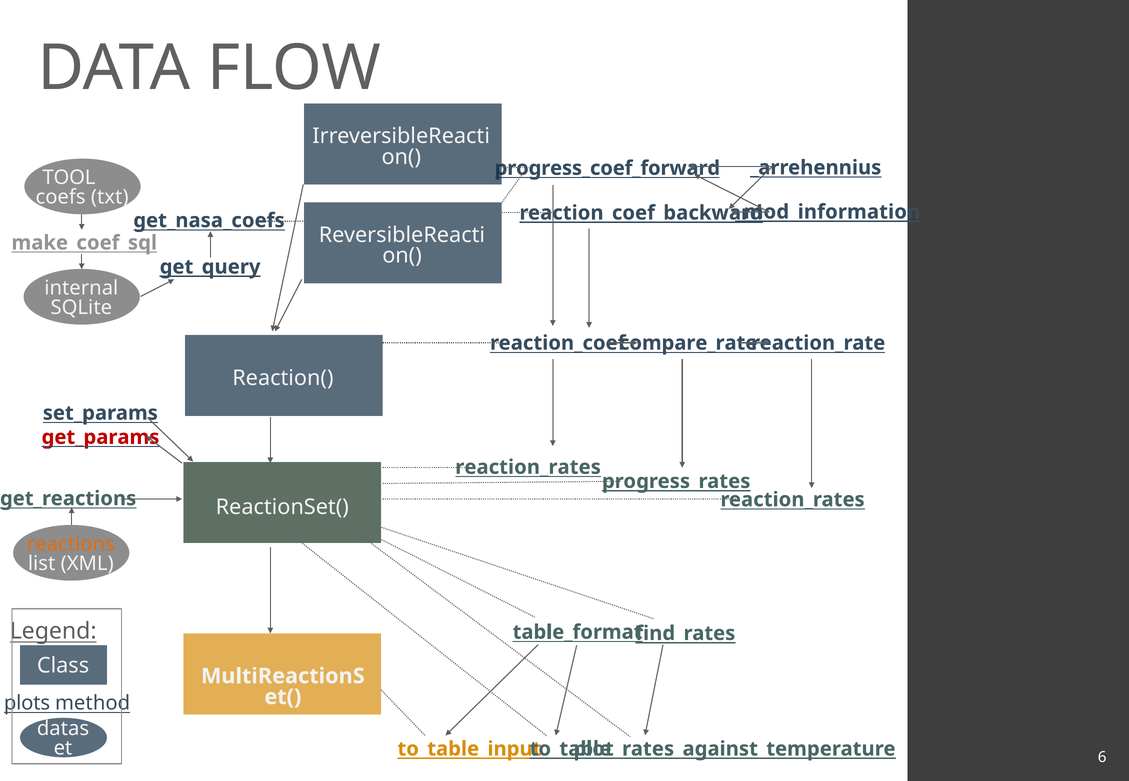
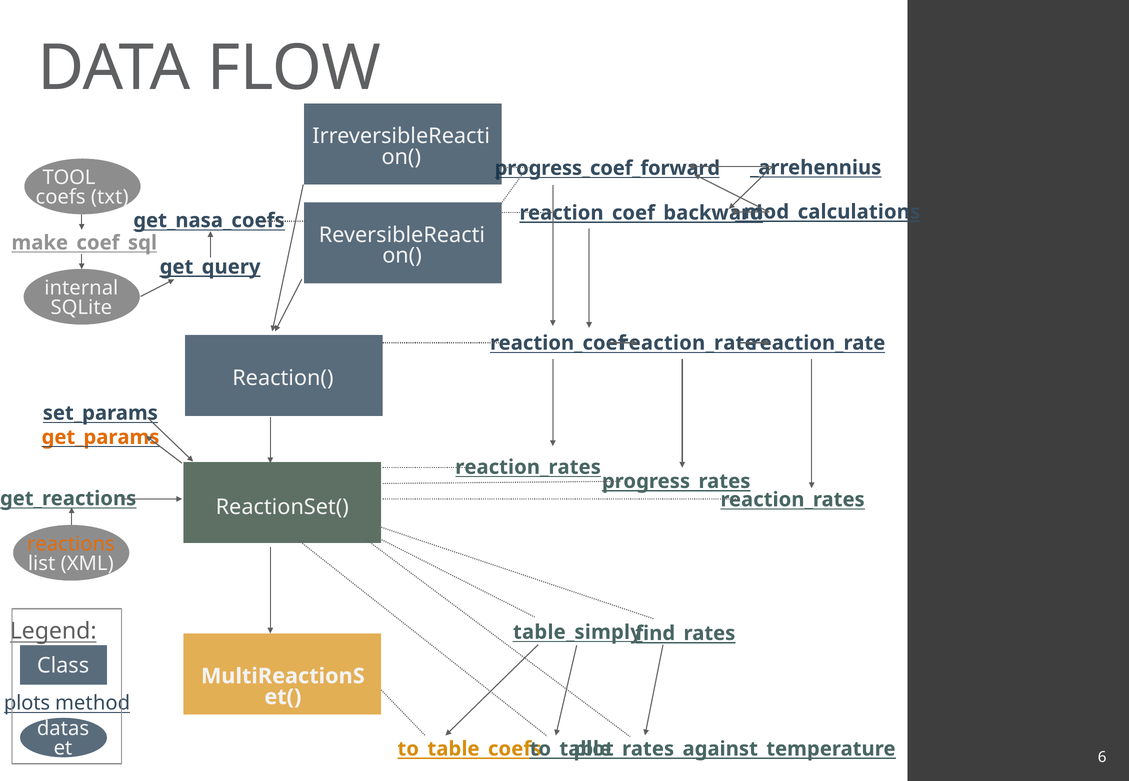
_mod_information: _mod_information -> _mod_calculations (828, 212)
compare_rate: compare_rate -> reaction_rate (688, 343)
get_params colour: red -> orange (100, 438)
table_format: table_format -> table_simply (577, 633)
to_table_input: to_table_input -> to_table_coefs (469, 749)
